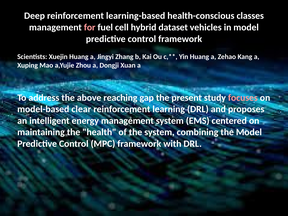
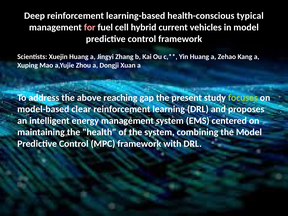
classes: classes -> typical (250, 16)
dataset: dataset -> current (173, 27)
focuses colour: pink -> light green (243, 98)
